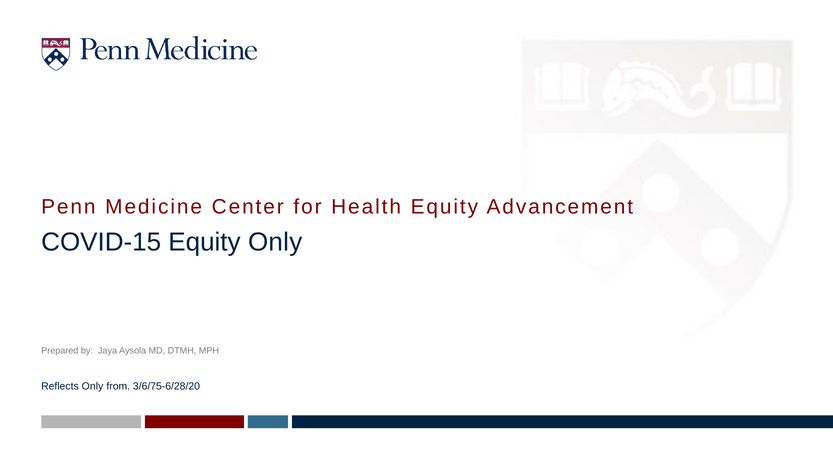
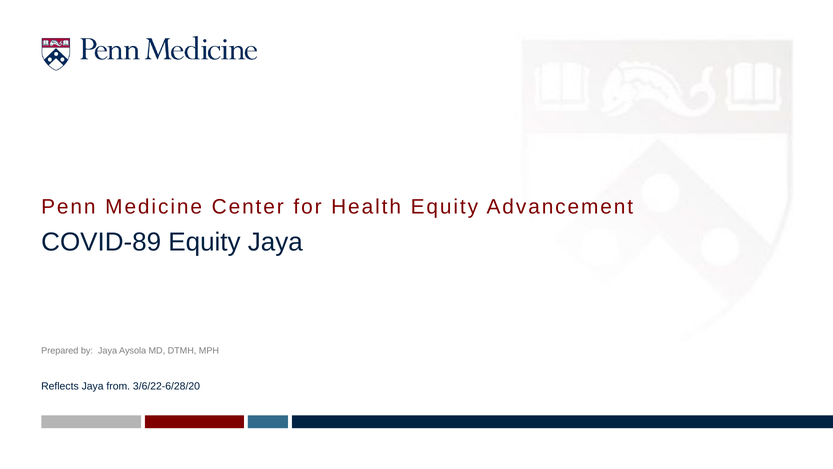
COVID-15: COVID-15 -> COVID-89 (101, 242)
Equity Only: Only -> Jaya (275, 242)
Reflects Only: Only -> Jaya (93, 386)
3/6/75-6/28/20: 3/6/75-6/28/20 -> 3/6/22-6/28/20 (166, 386)
